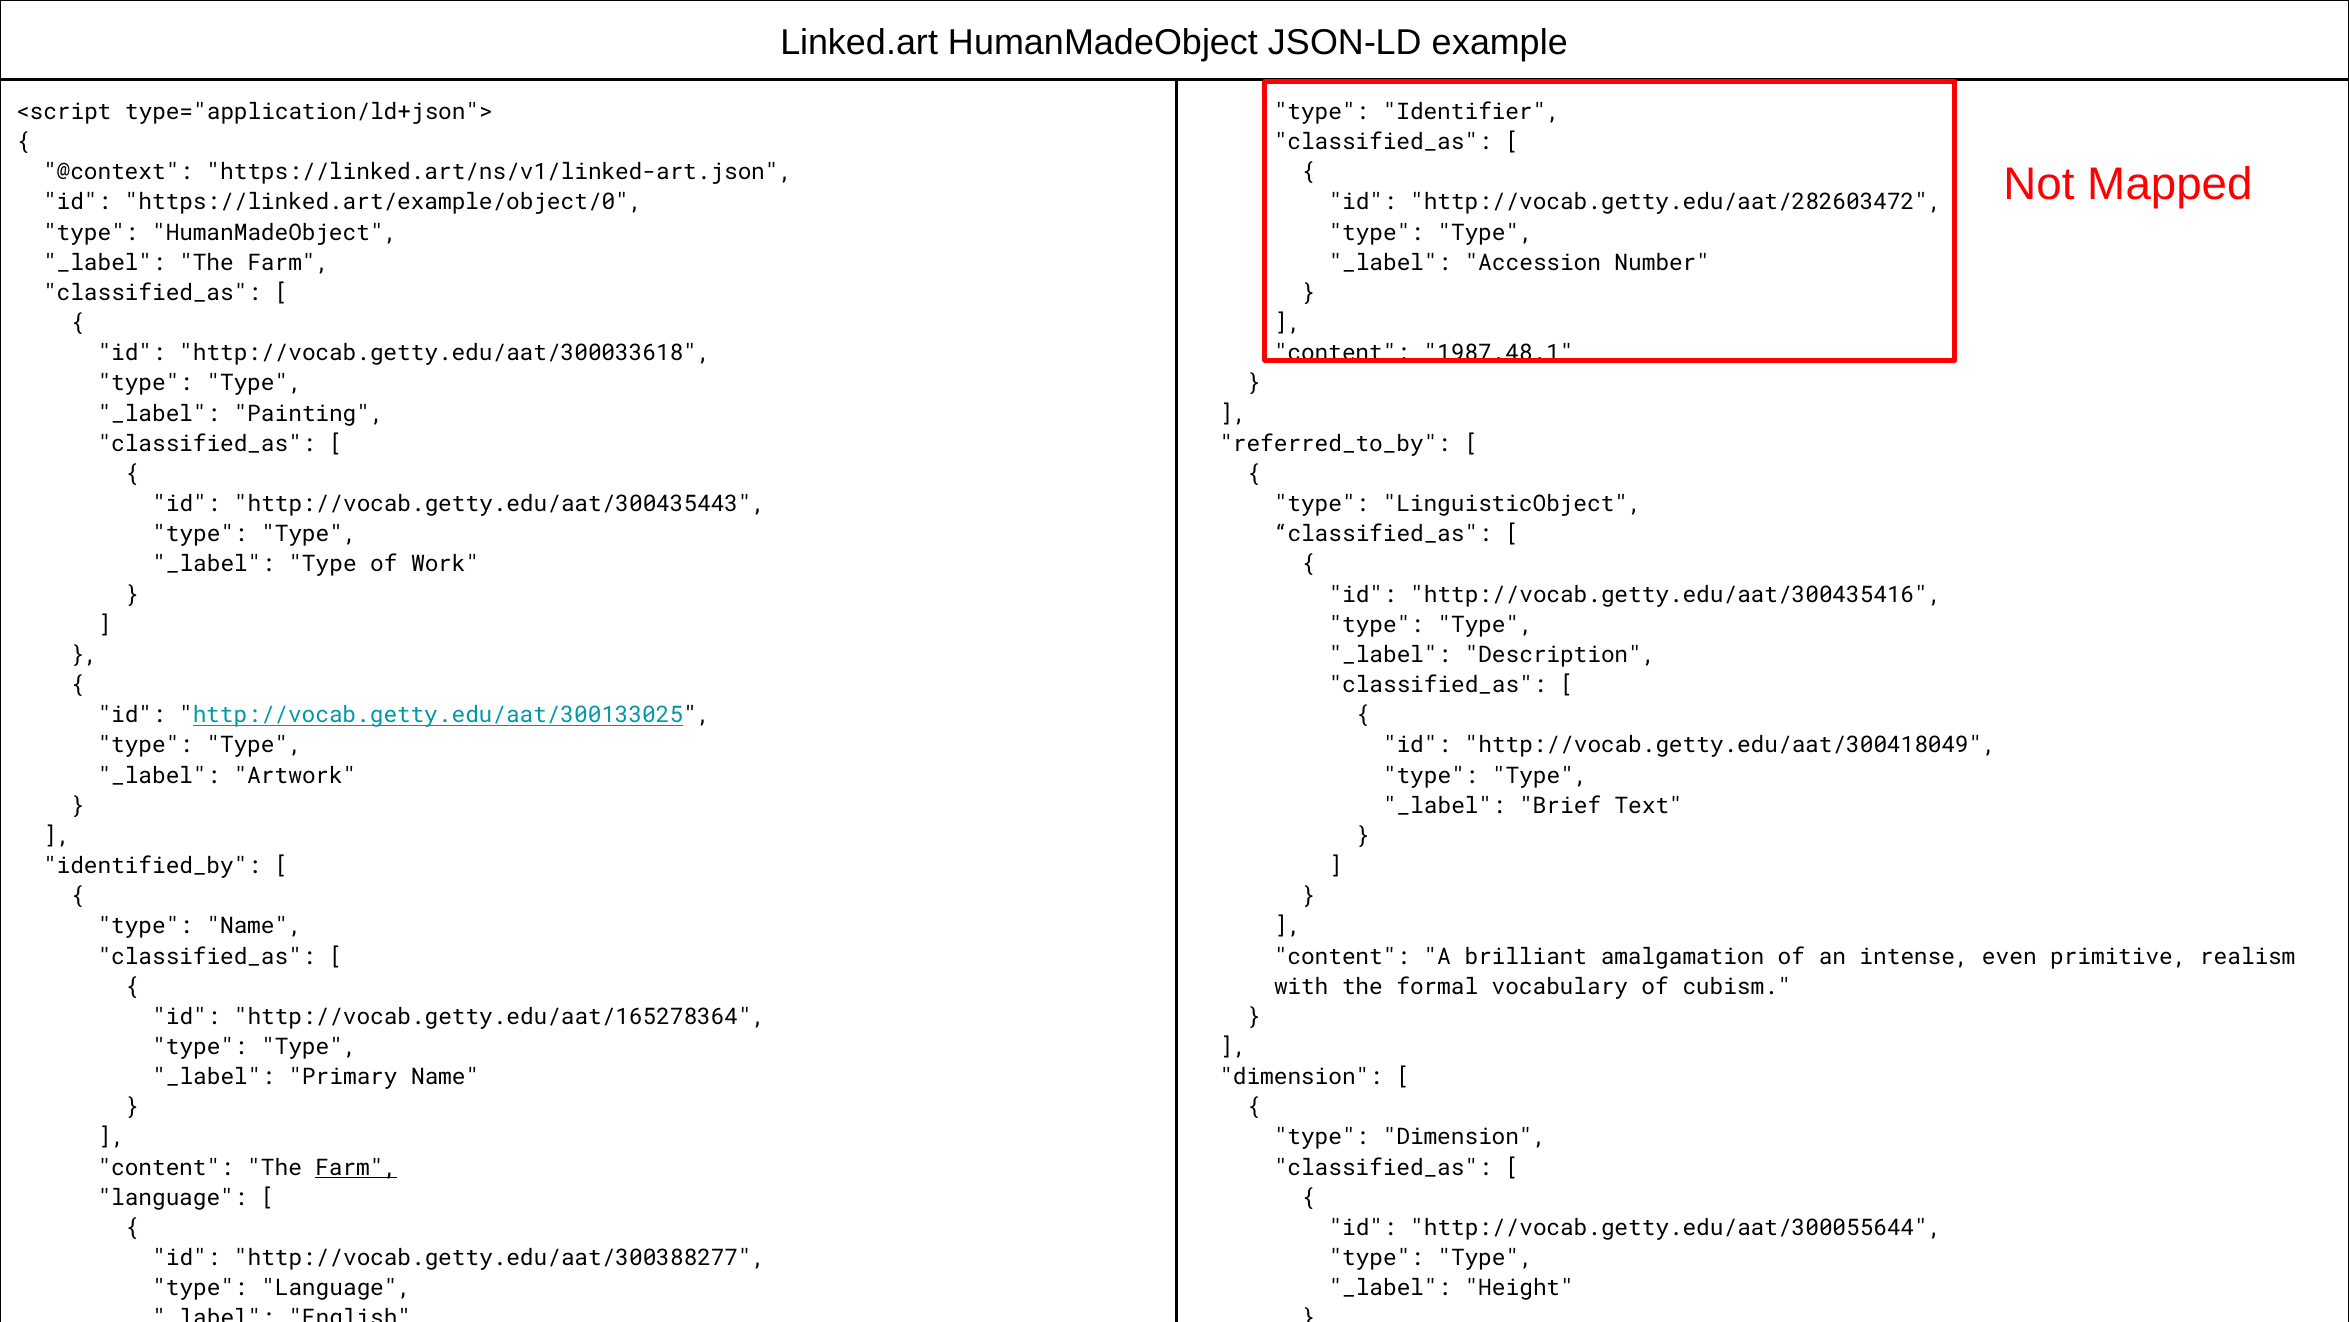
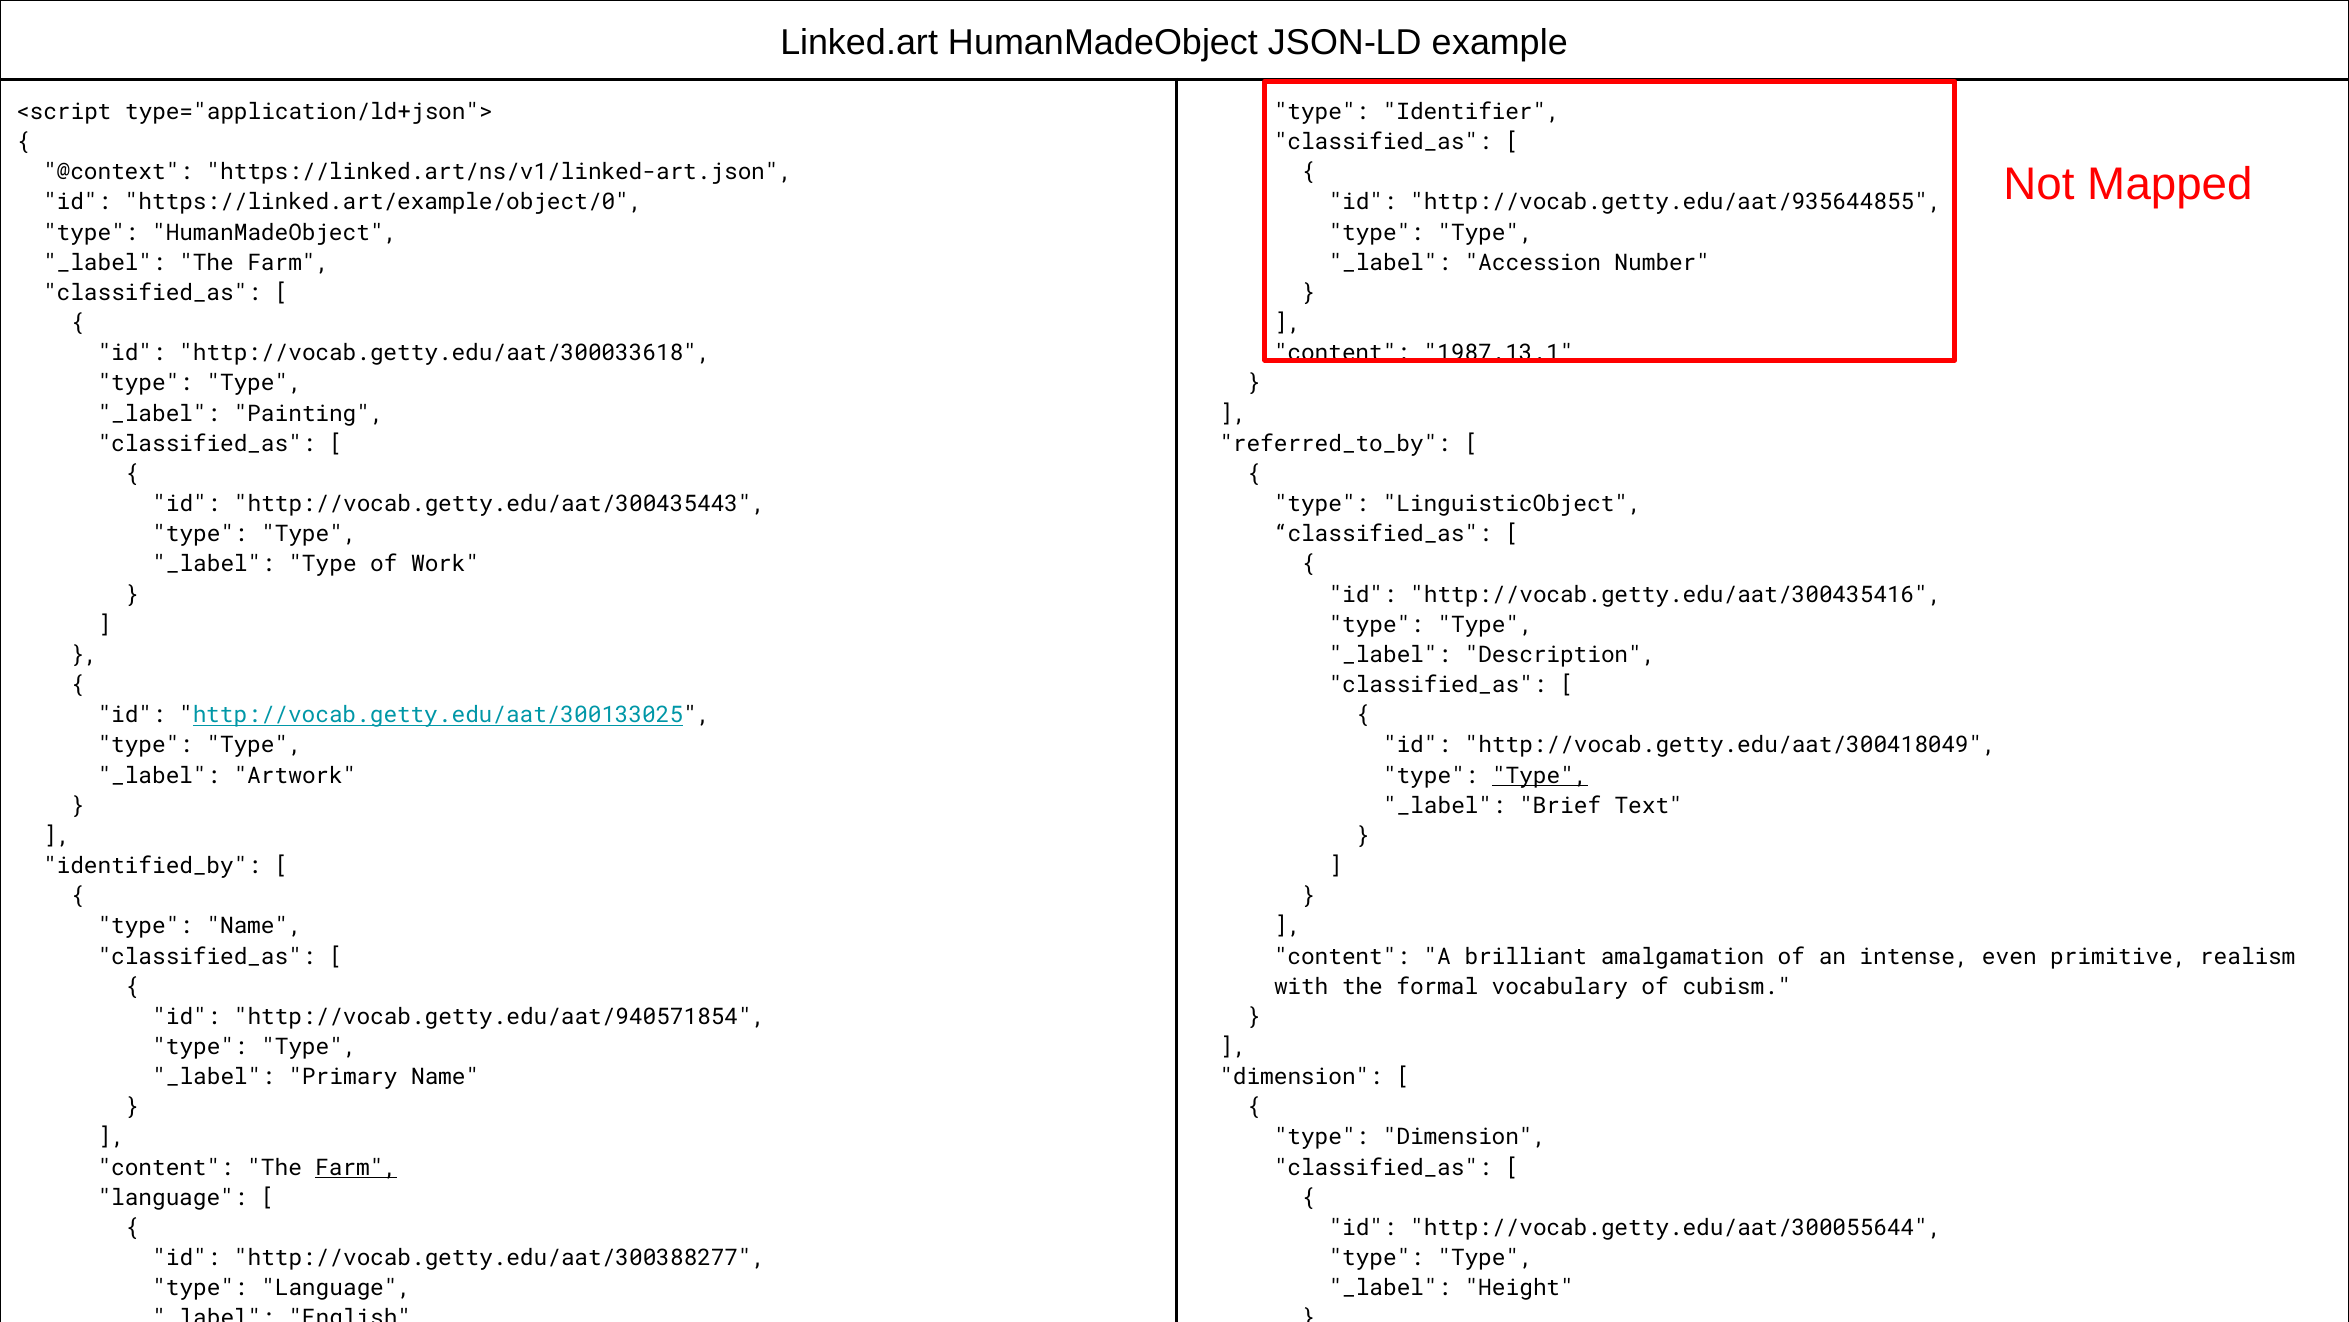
http://vocab.getty.edu/aat/282603472: http://vocab.getty.edu/aat/282603472 -> http://vocab.getty.edu/aat/935644855 (1676, 202)
1987.48.1: 1987.48.1 -> 1987.13.1 (1498, 353)
Type underline: none -> present (1540, 775)
http://vocab.getty.edu/aat/165278364: http://vocab.getty.edu/aat/165278364 -> http://vocab.getty.edu/aat/940571854 (500, 1016)
